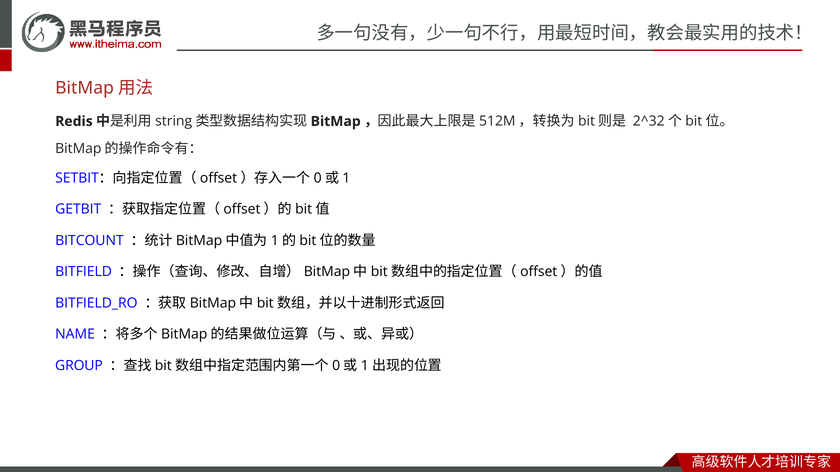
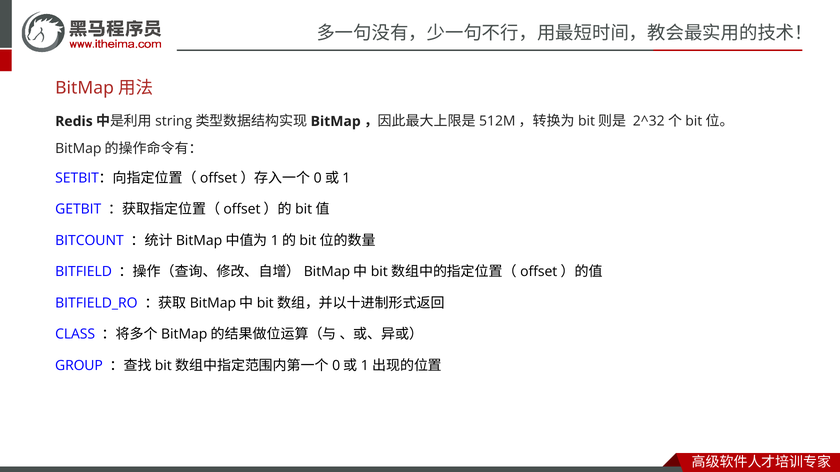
NAME: NAME -> CLASS (75, 335)
